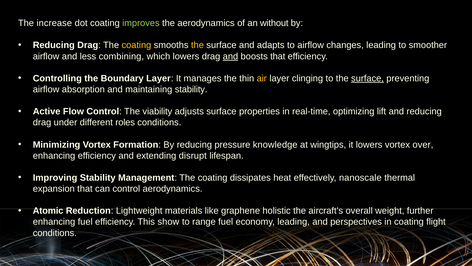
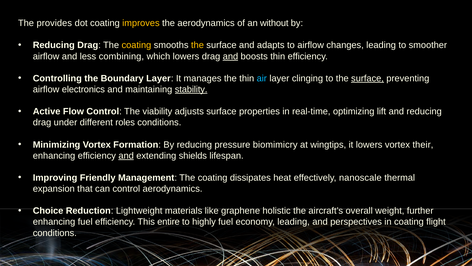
increase: increase -> provides (54, 23)
improves colour: light green -> yellow (141, 23)
boosts that: that -> thin (278, 56)
air colour: yellow -> light blue (262, 78)
absorption: absorption -> electronics (83, 89)
stability underline: none -> present (191, 89)
knowledge: knowledge -> biomimicry (275, 144)
over: over -> their (423, 144)
and underline: none -> present (126, 155)
disrupt: disrupt -> shields (193, 155)
Improving Stability: Stability -> Friendly (98, 177)
Atomic: Atomic -> Choice (48, 211)
show: show -> entire (169, 222)
range: range -> highly (204, 222)
